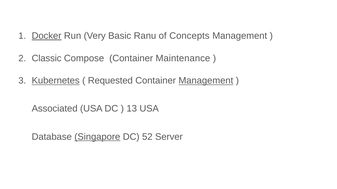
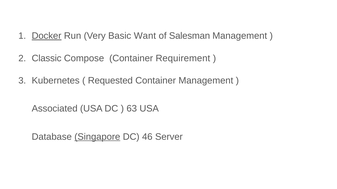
Ranu: Ranu -> Want (145, 36)
Concepts: Concepts -> Salesman (190, 36)
Maintenance: Maintenance -> Requirement (183, 58)
Kubernetes underline: present -> none (56, 81)
Management underline: present -> none (206, 81)
13: 13 -> 63 (132, 109)
52: 52 -> 46 (147, 137)
